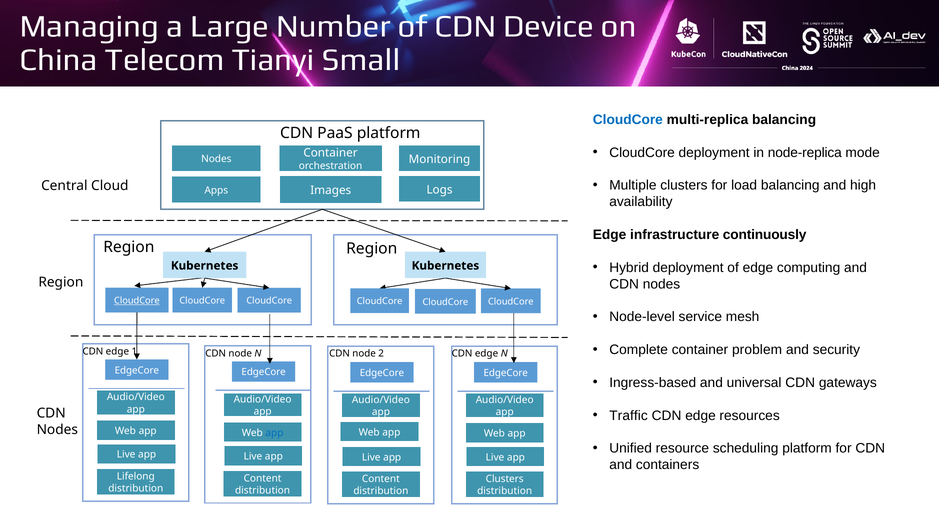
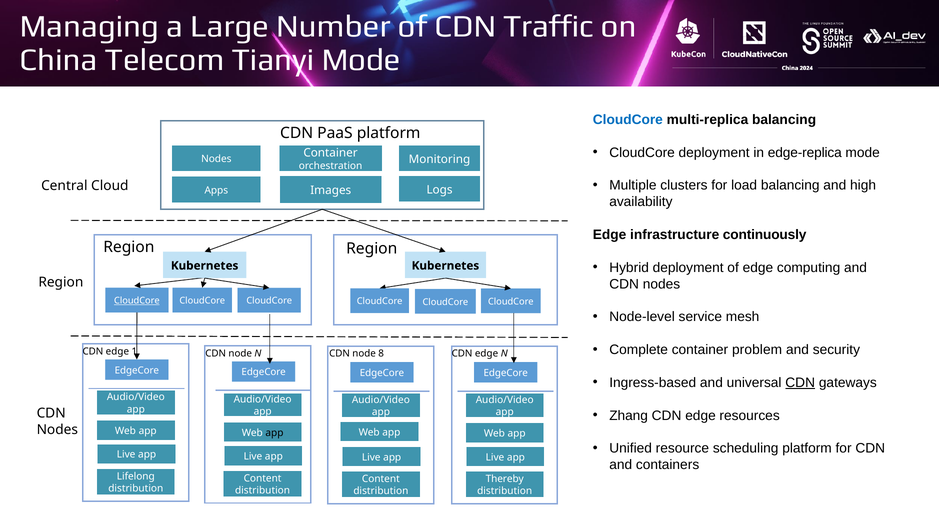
Device: Device -> Traffic (549, 26)
Tianyi Small: Small -> Mode (361, 60)
node-replica: node-replica -> edge-replica (805, 153)
2: 2 -> 8 (381, 354)
CDN underline: none -> present (800, 383)
Traffic: Traffic -> Zhang (629, 416)
app colour: blue -> black (274, 433)
Clusters: Clusters -> Thereby (505, 479)
